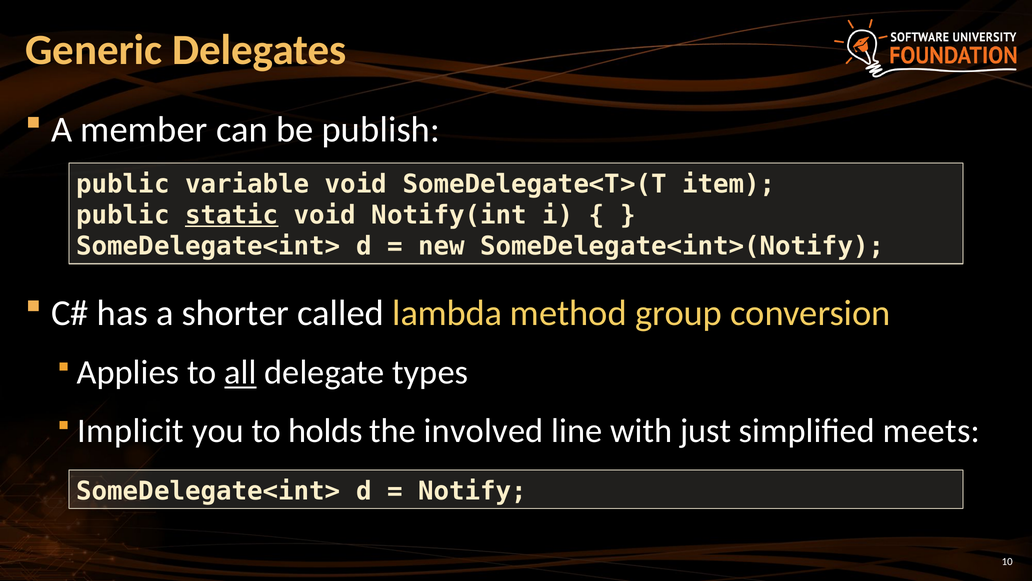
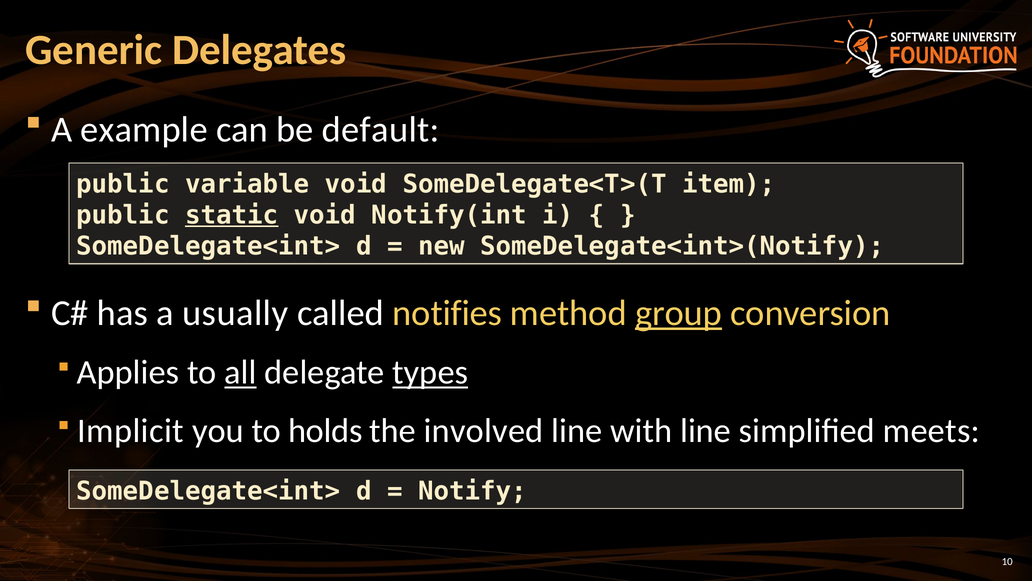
member: member -> example (144, 129)
publish: publish -> default (381, 129)
shorter: shorter -> usually (235, 313)
lambda: lambda -> notifies (447, 313)
group underline: none -> present (679, 313)
types underline: none -> present (430, 372)
with just: just -> line (706, 431)
